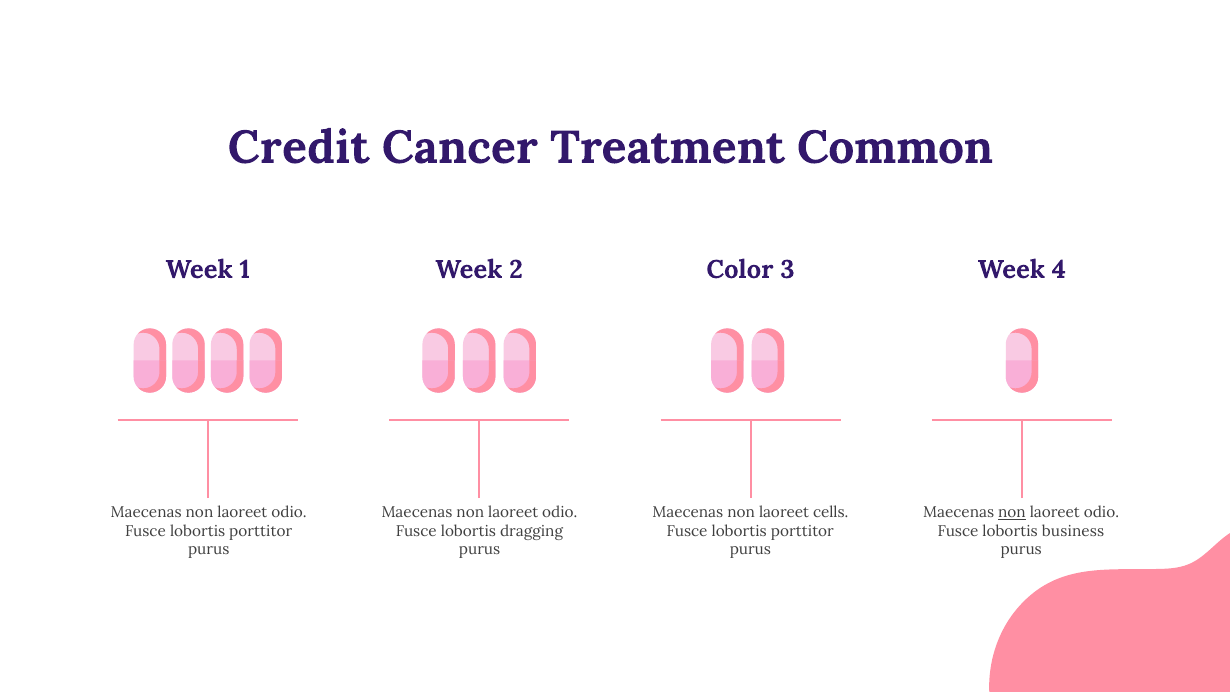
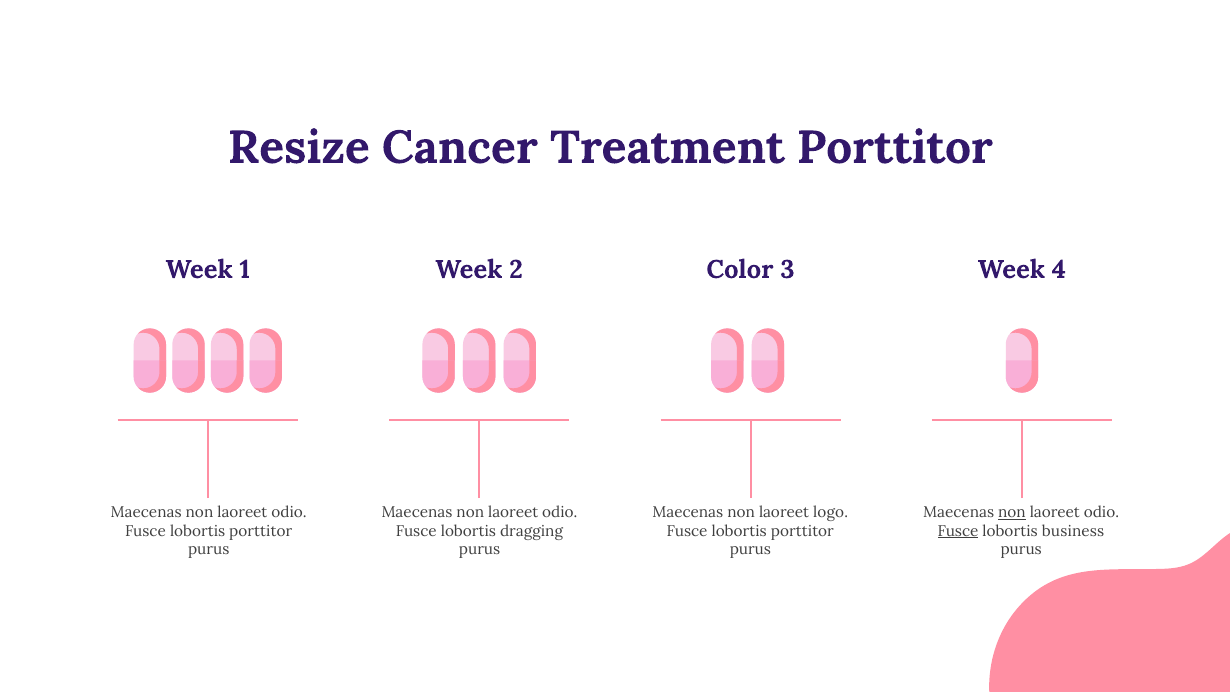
Credit: Credit -> Resize (299, 148)
Treatment Common: Common -> Porttitor (895, 148)
cells: cells -> logo (831, 513)
Fusce underline: none -> present (958, 531)
